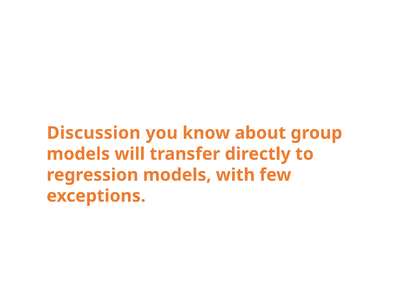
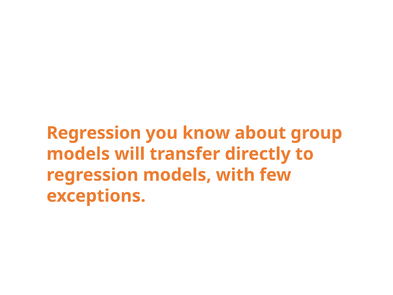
Discussion: Discussion -> Regression (94, 133)
